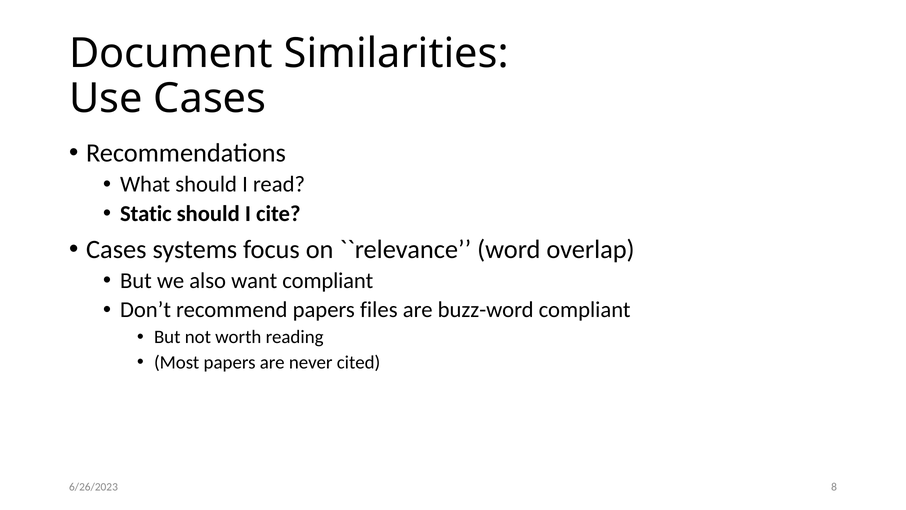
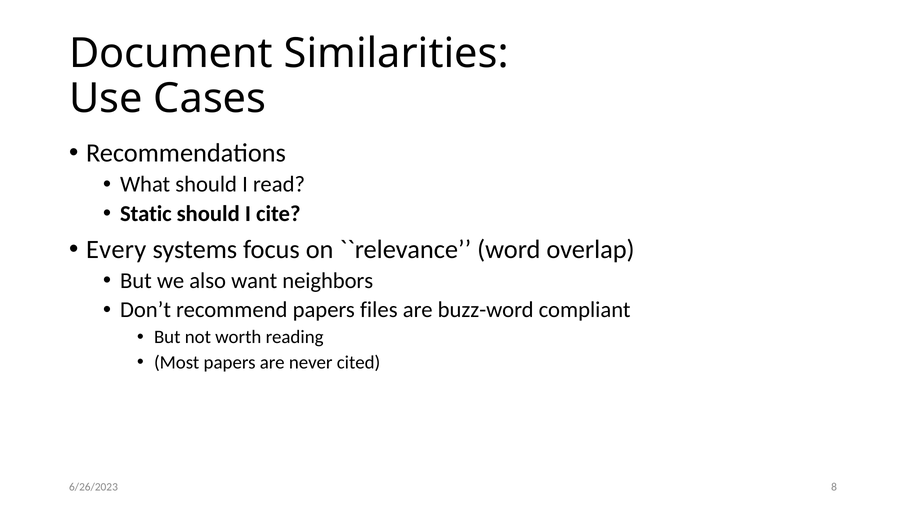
Cases: Cases -> Every (116, 249)
want compliant: compliant -> neighbors (328, 281)
